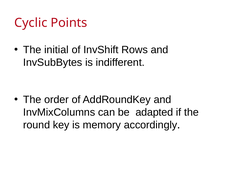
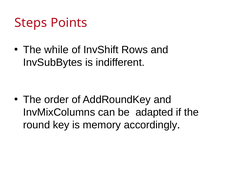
Cyclic: Cyclic -> Steps (31, 23)
initial: initial -> while (56, 50)
